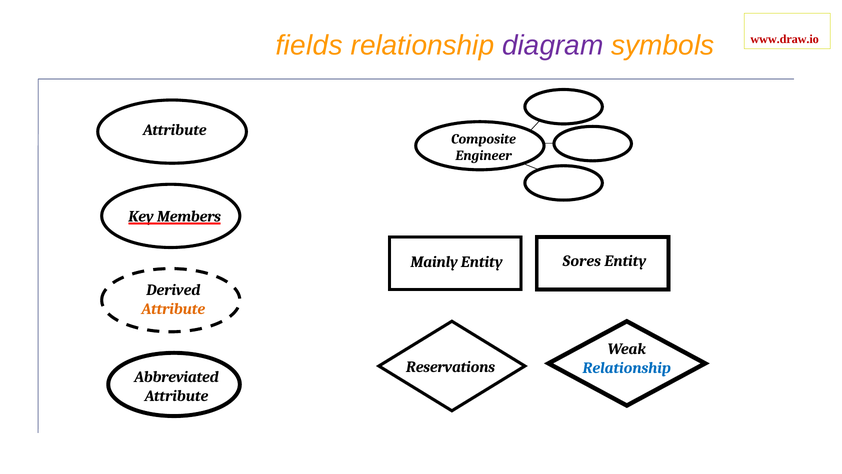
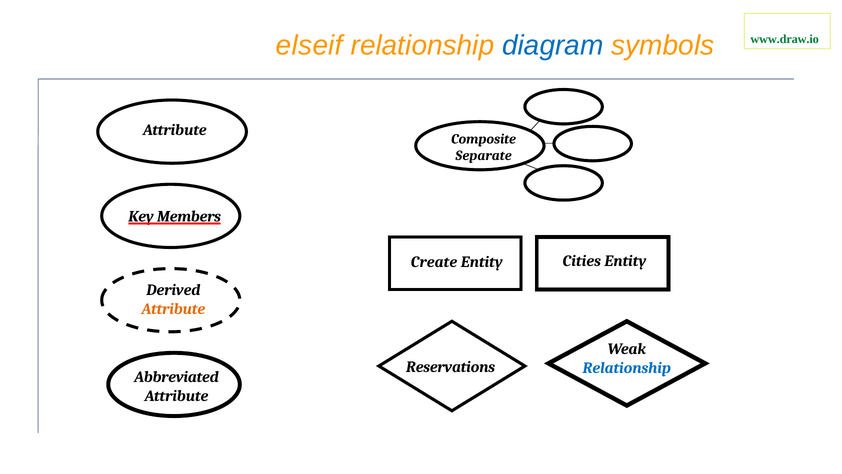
fields: fields -> elseif (309, 46)
diagram colour: purple -> blue (553, 46)
www.draw.io colour: red -> green (785, 39)
Engineer: Engineer -> Separate (484, 156)
Sores: Sores -> Cities (582, 261)
Mainly: Mainly -> Create (434, 262)
